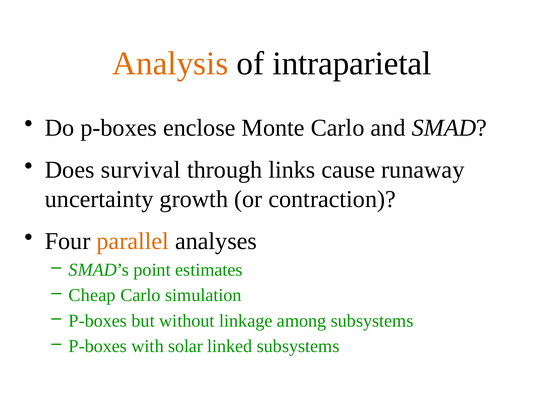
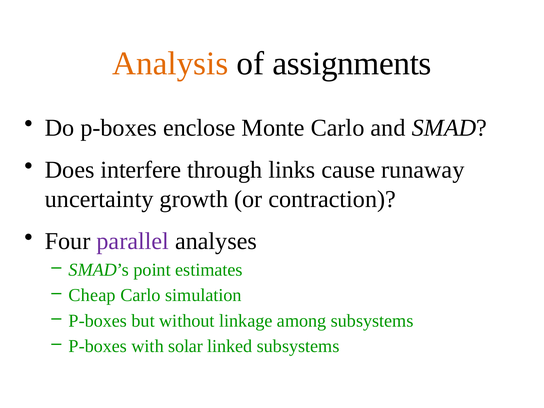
intraparietal: intraparietal -> assignments (352, 64)
survival: survival -> interfere (141, 170)
parallel colour: orange -> purple (133, 241)
